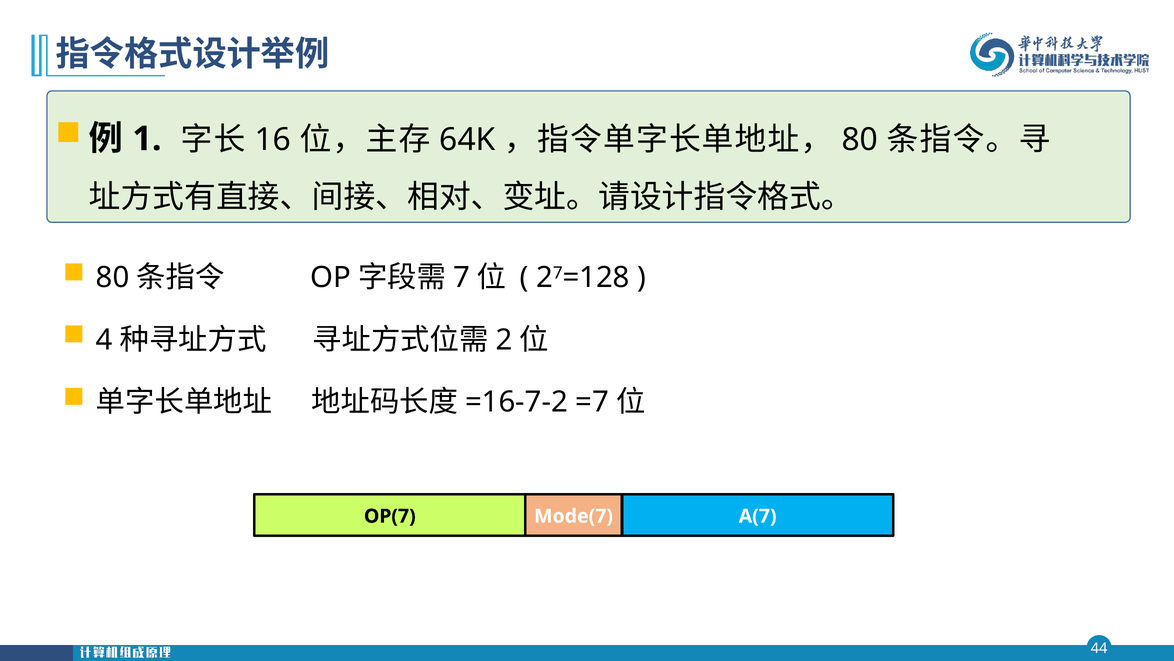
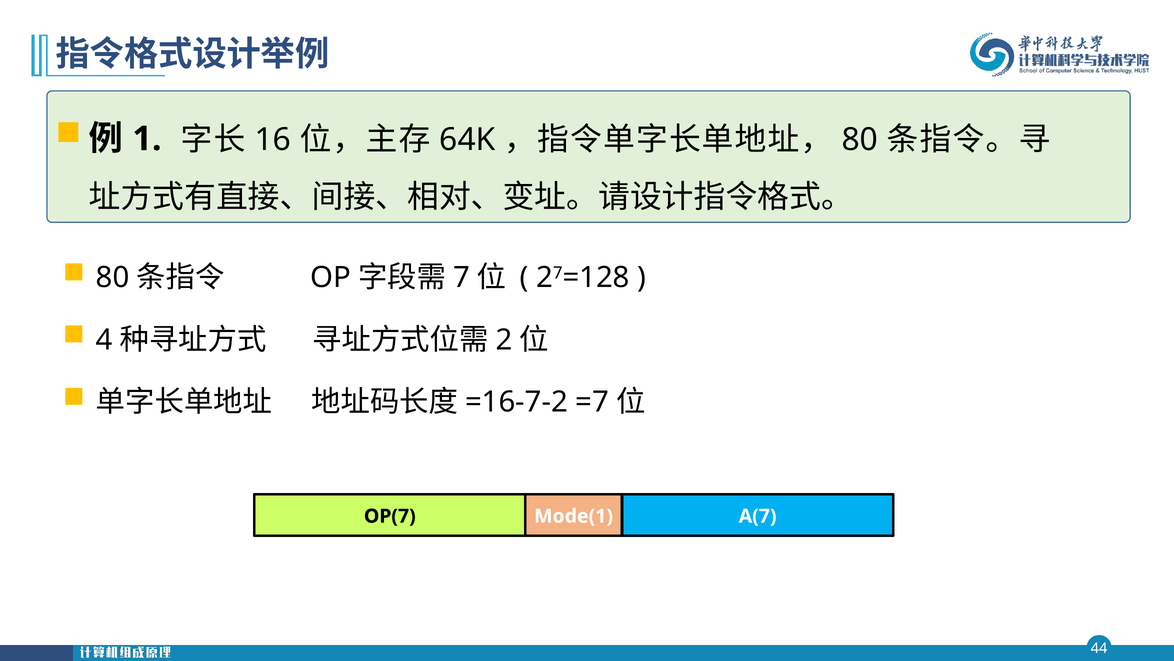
Mode(7: Mode(7 -> Mode(1 (574, 516)
